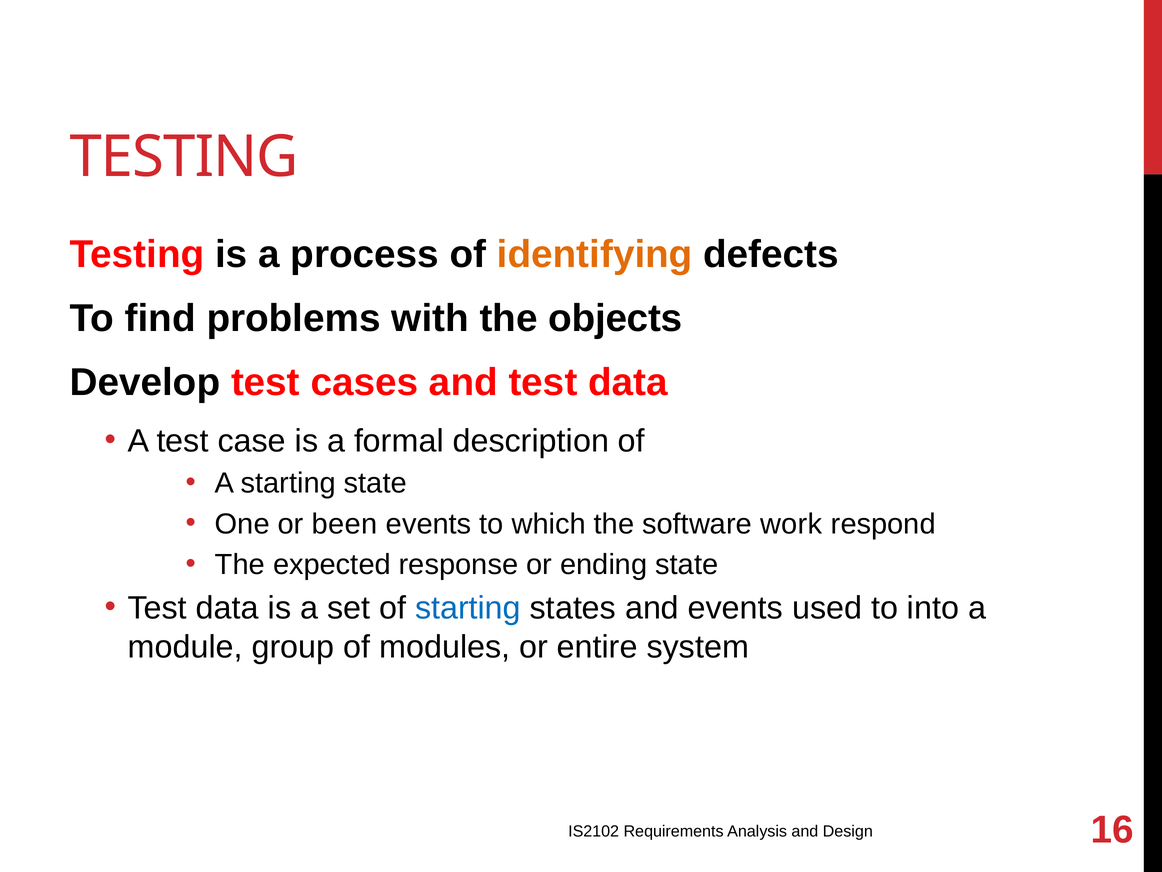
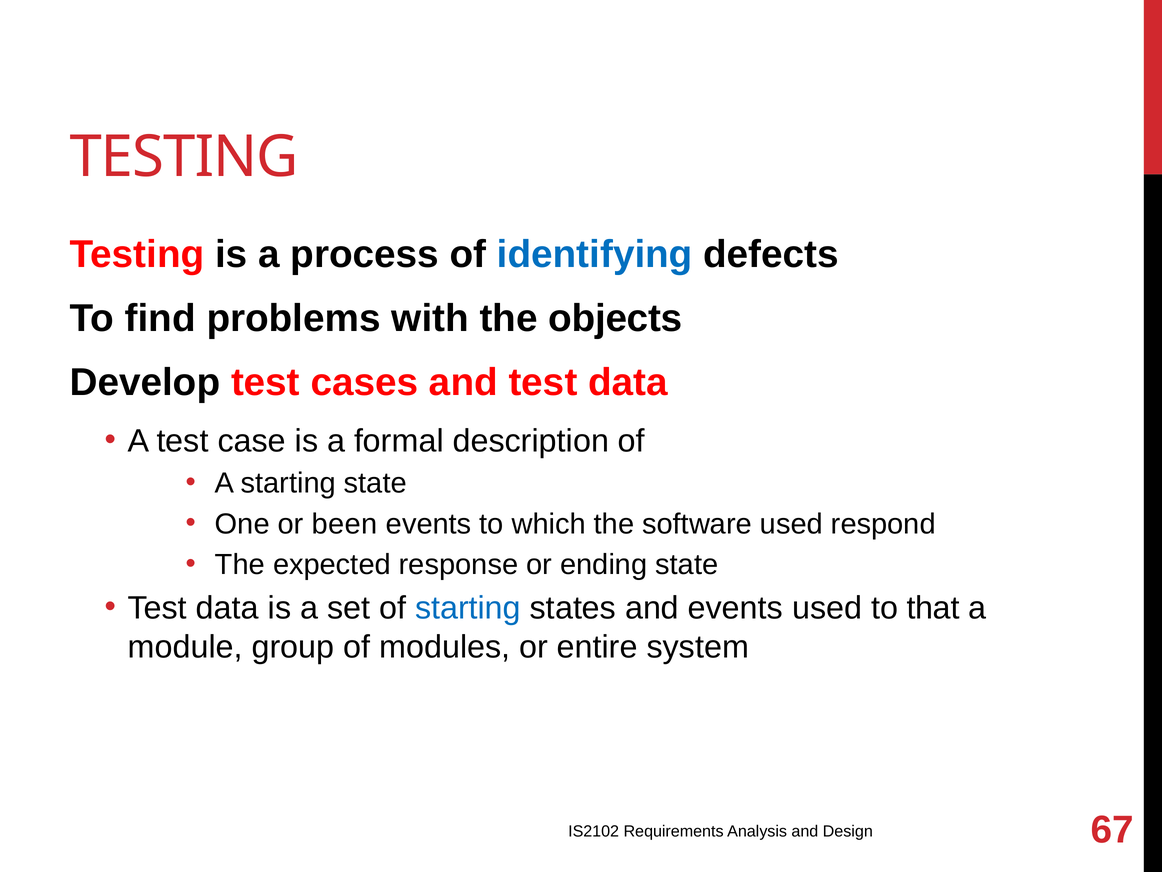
identifying colour: orange -> blue (595, 254)
software work: work -> used (791, 524)
into: into -> that (933, 608)
16: 16 -> 67 (1112, 830)
